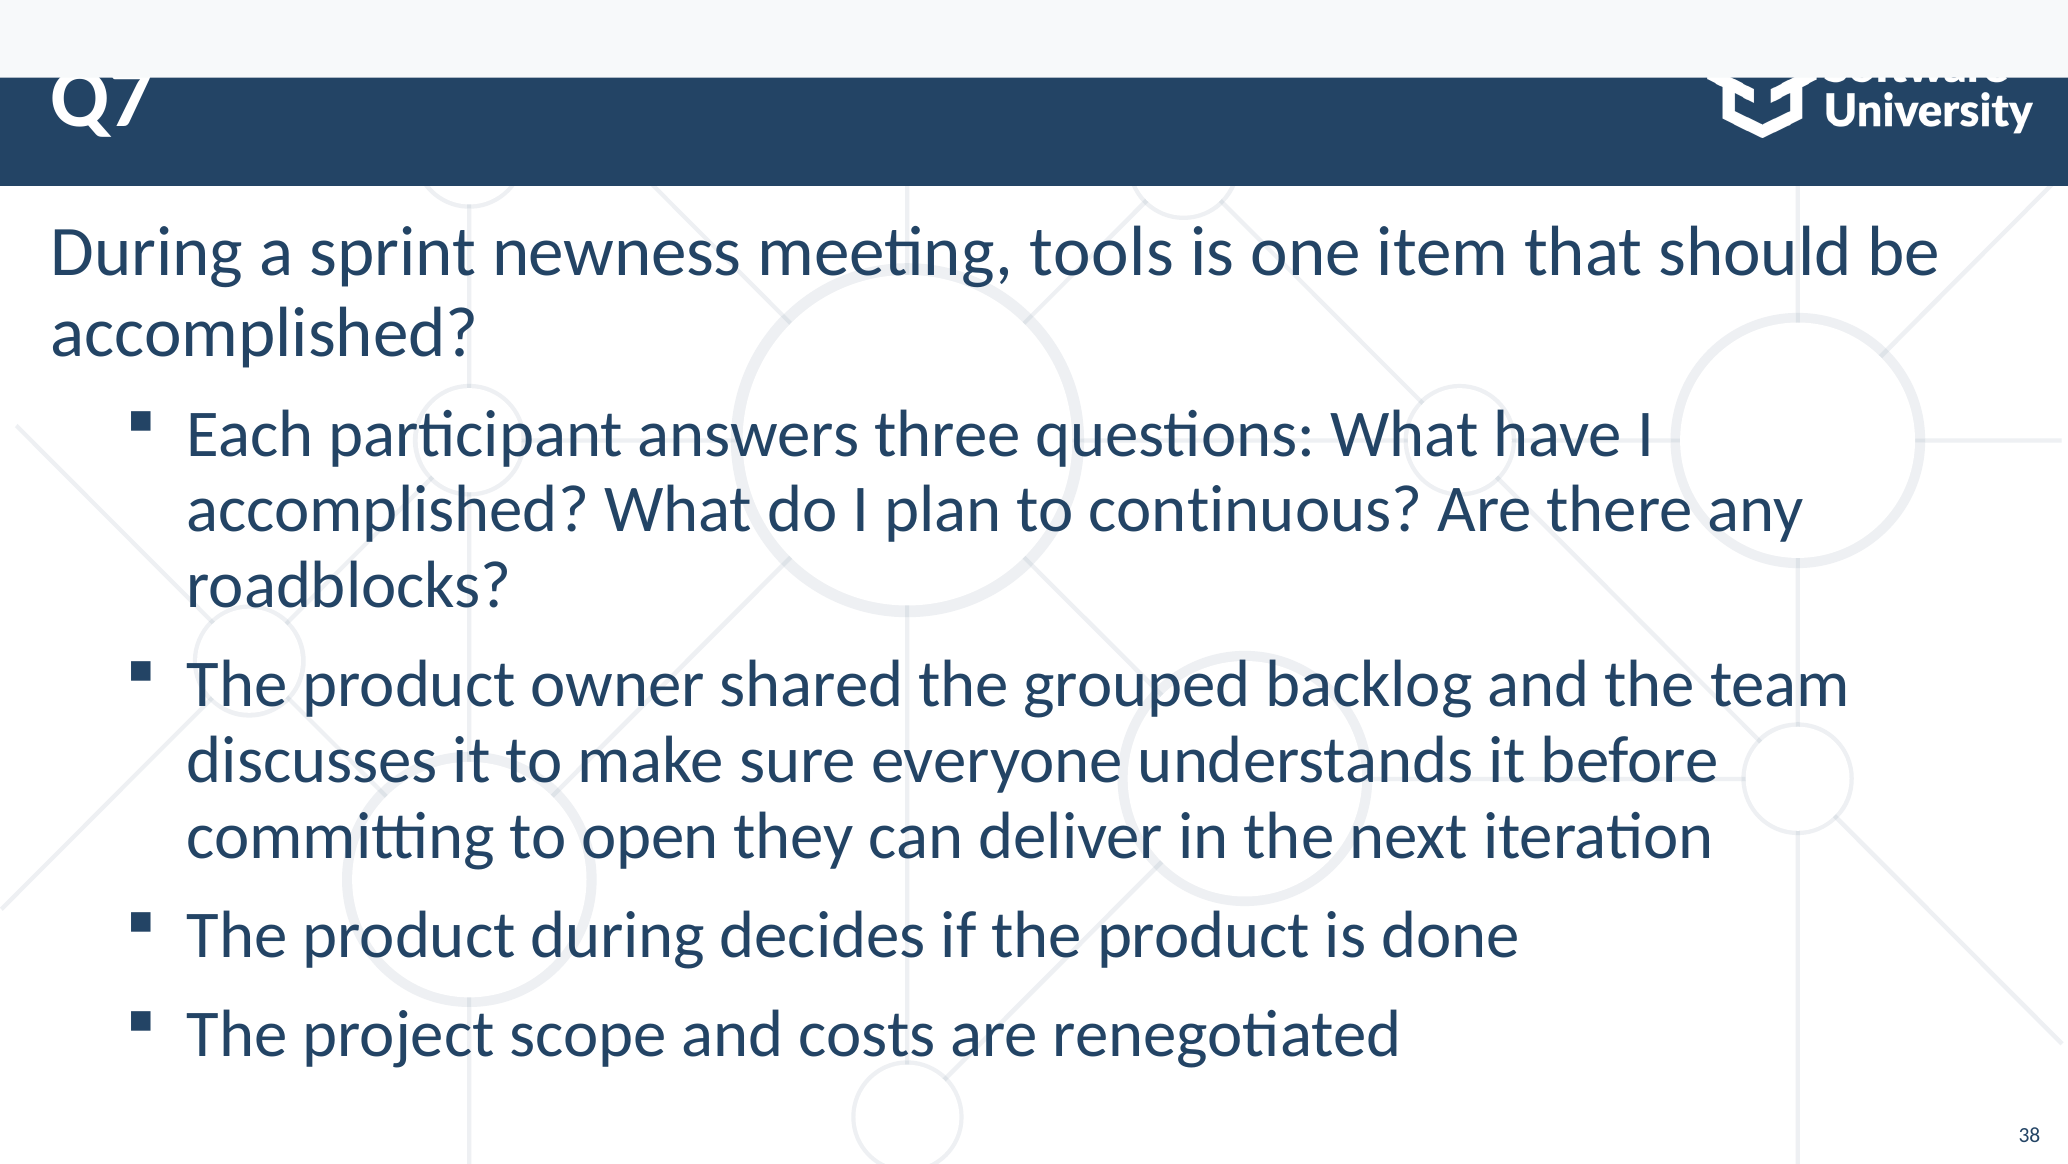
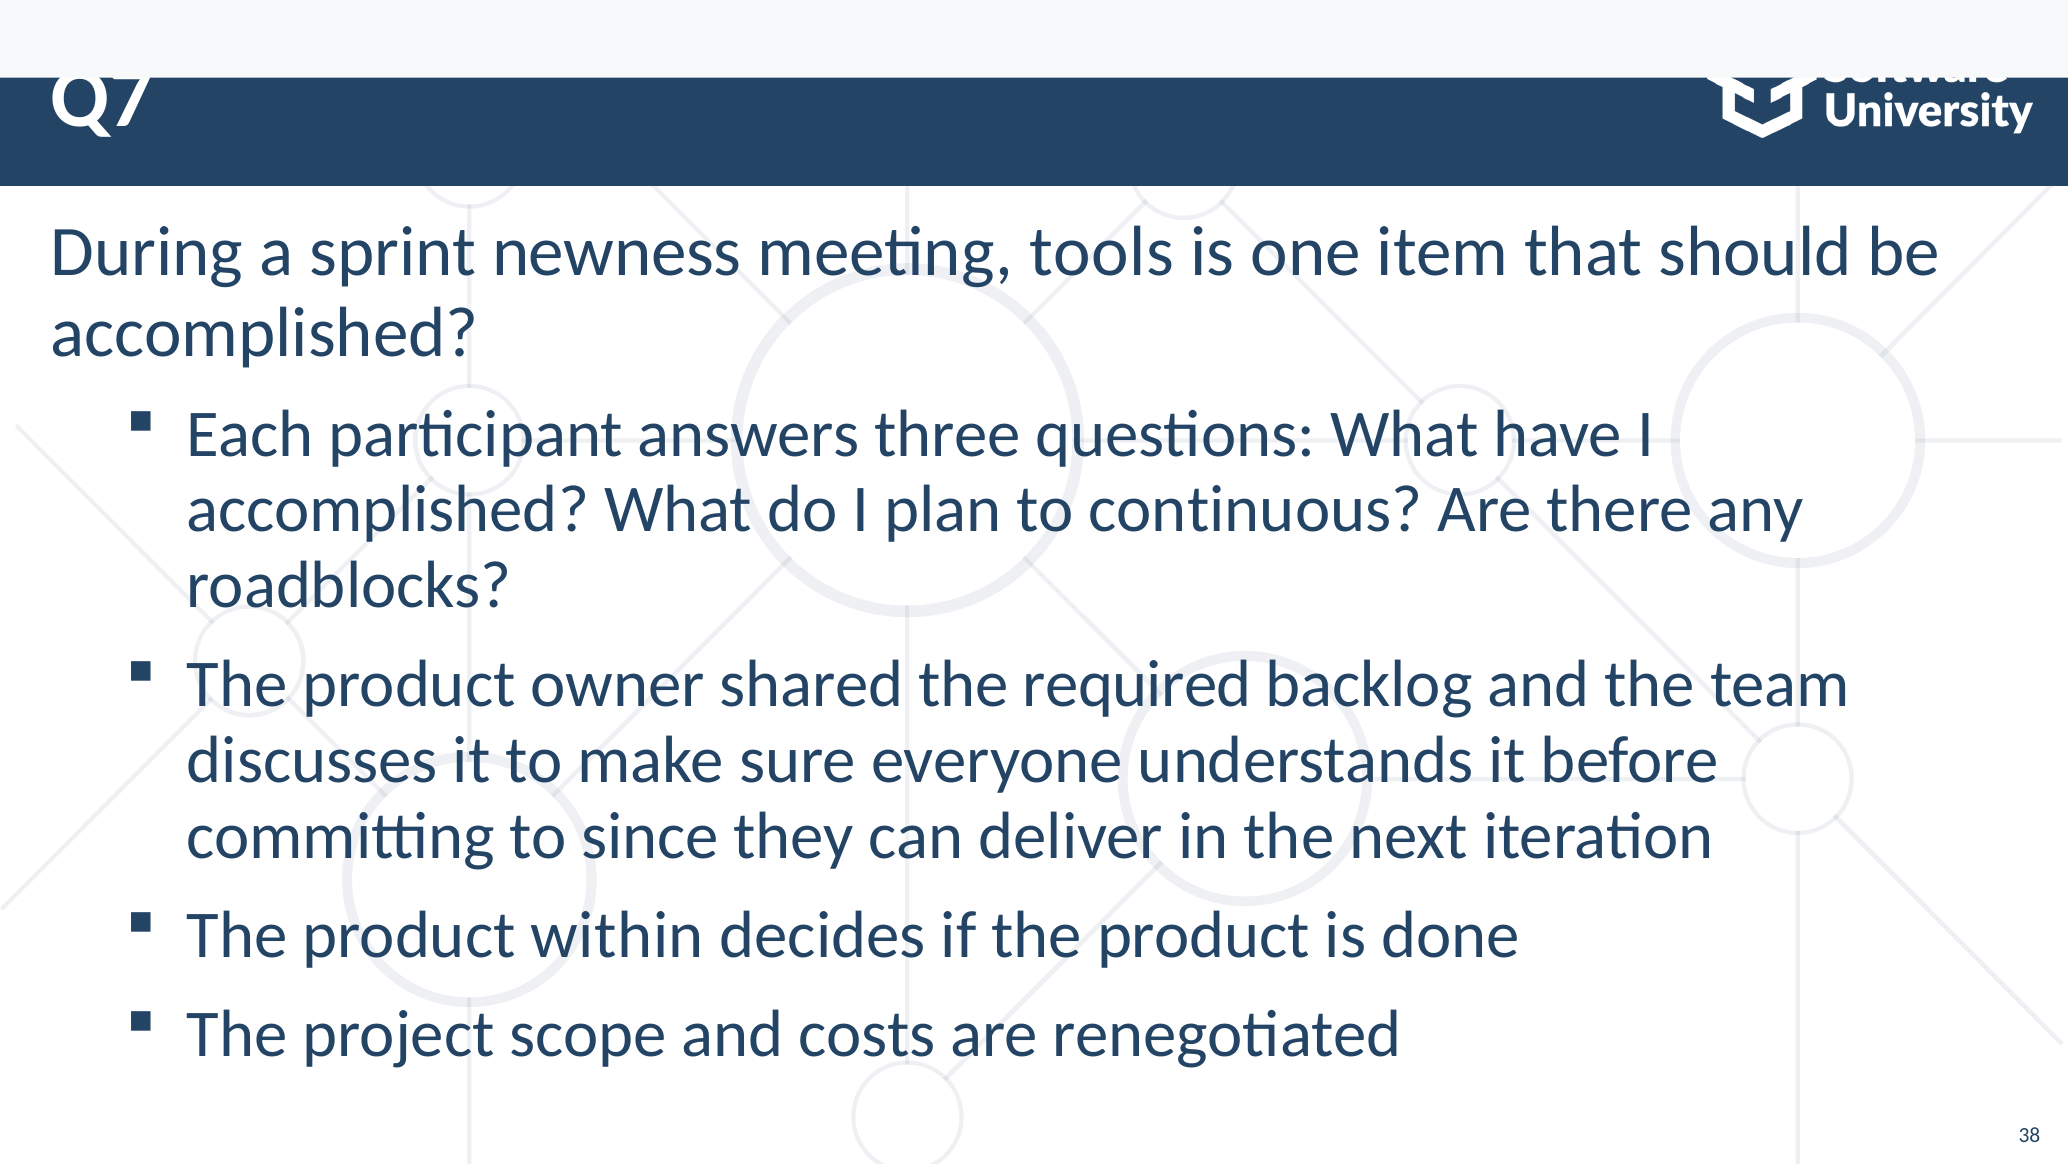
grouped: grouped -> required (1137, 684)
open: open -> since (650, 836)
product during: during -> within (617, 934)
